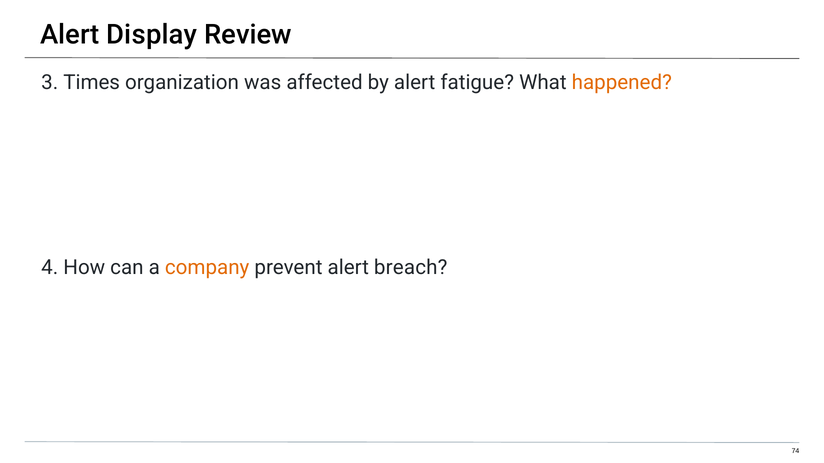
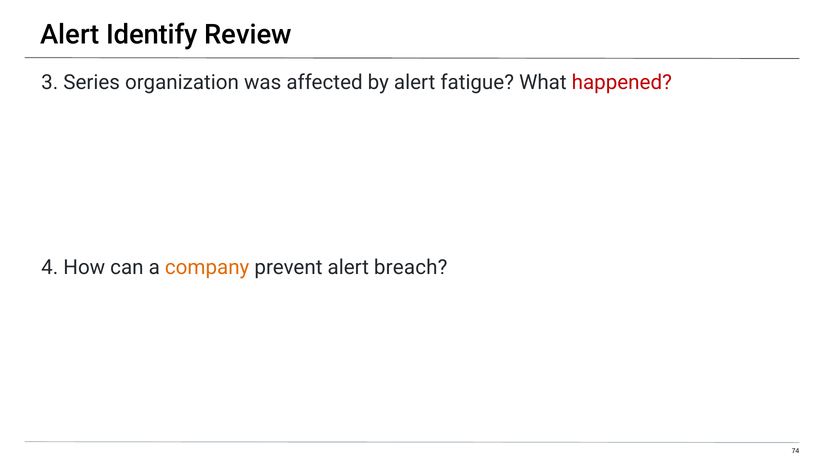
Display: Display -> Identify (152, 35)
Times: Times -> Series (92, 83)
happened colour: orange -> red (622, 83)
